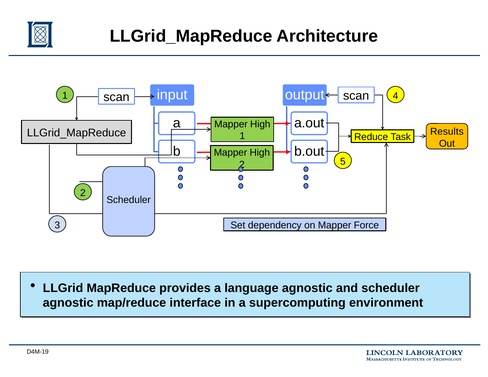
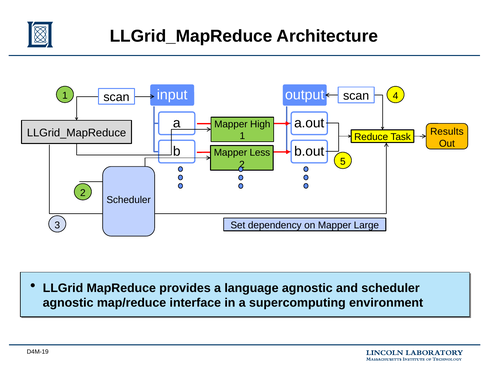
High: High -> Less (260, 153)
Force: Force -> Large (366, 225)
